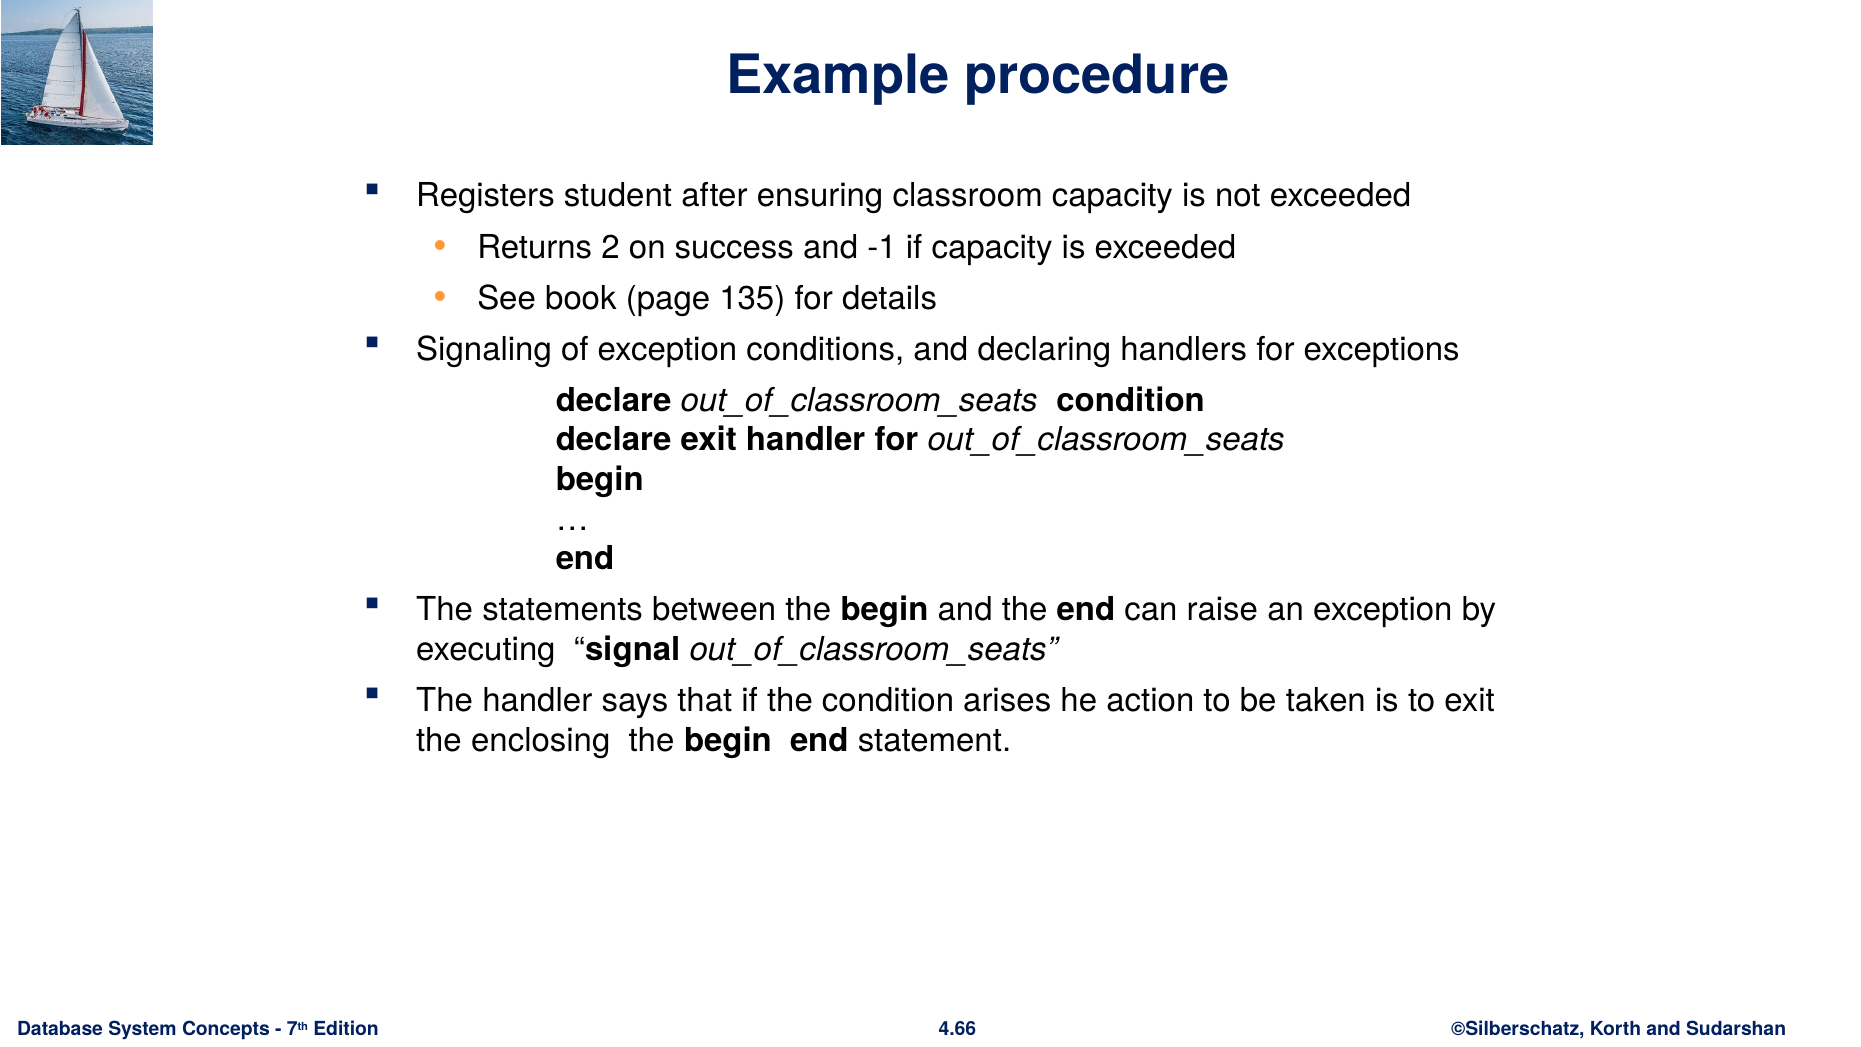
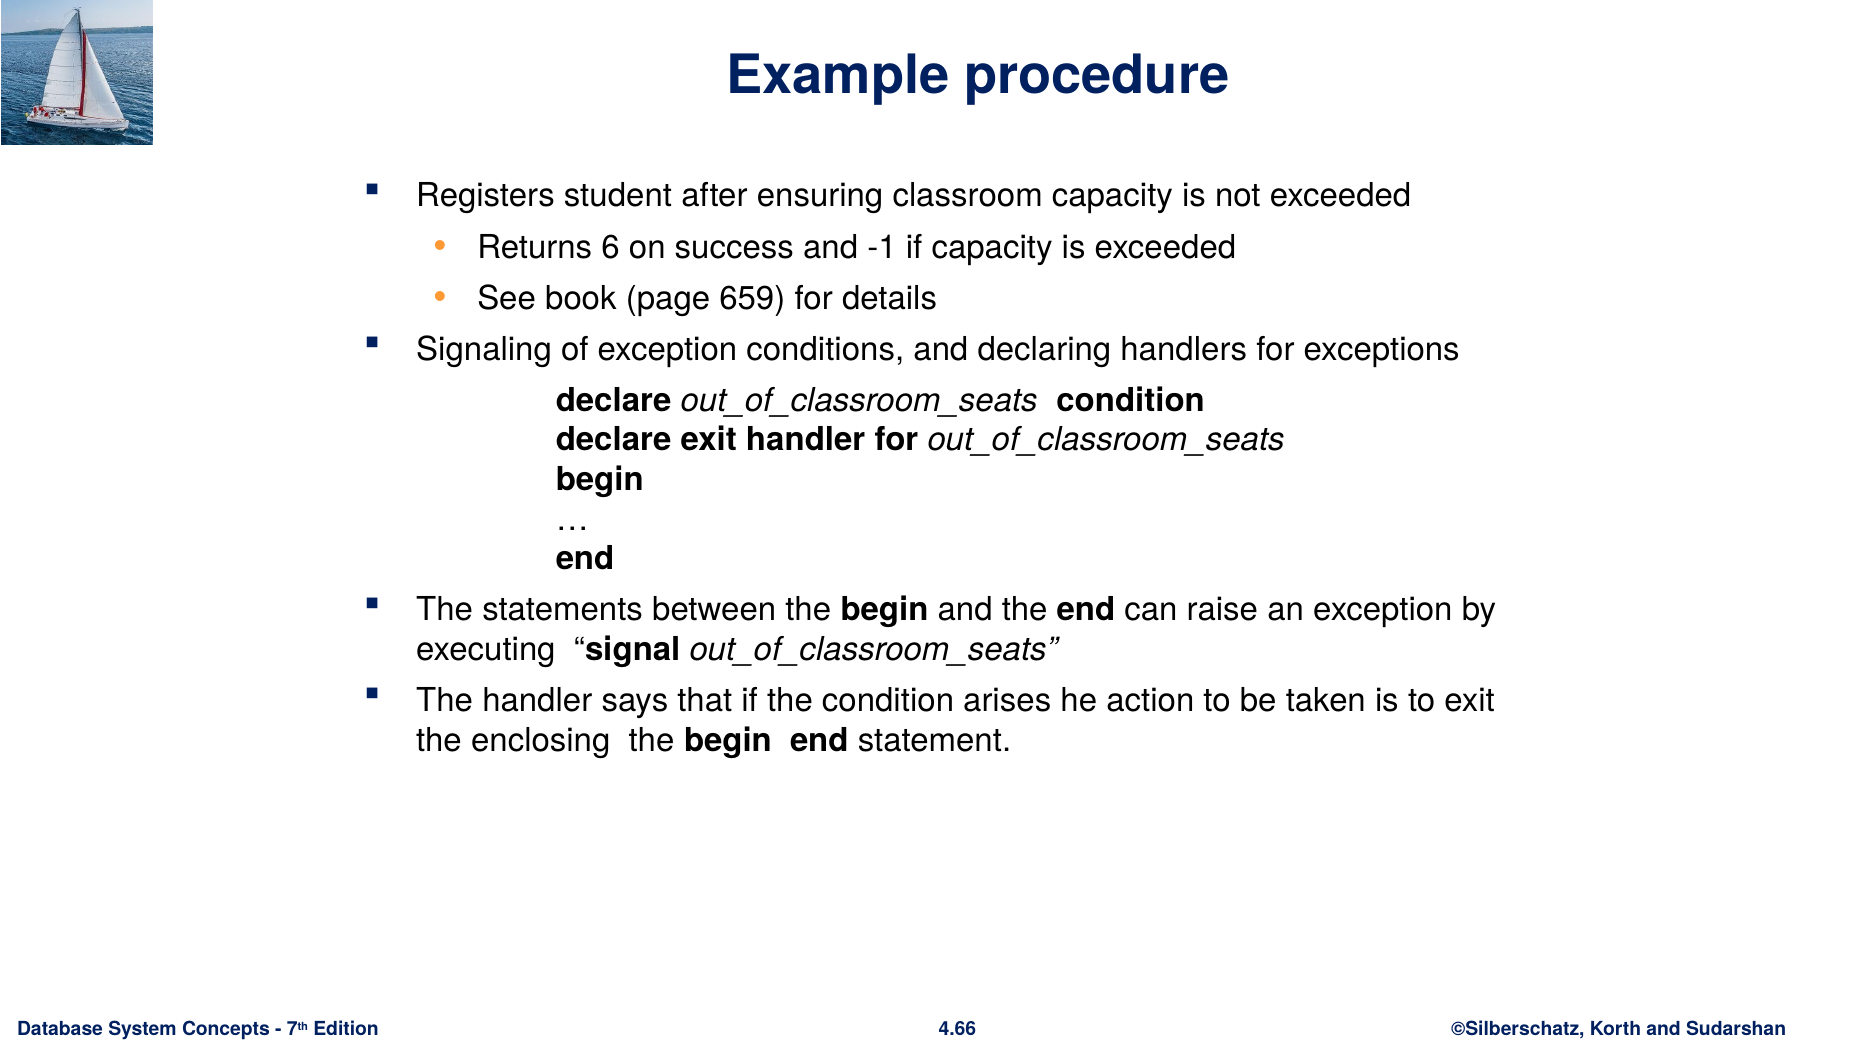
2: 2 -> 6 (610, 247)
135: 135 -> 659 (752, 298)
